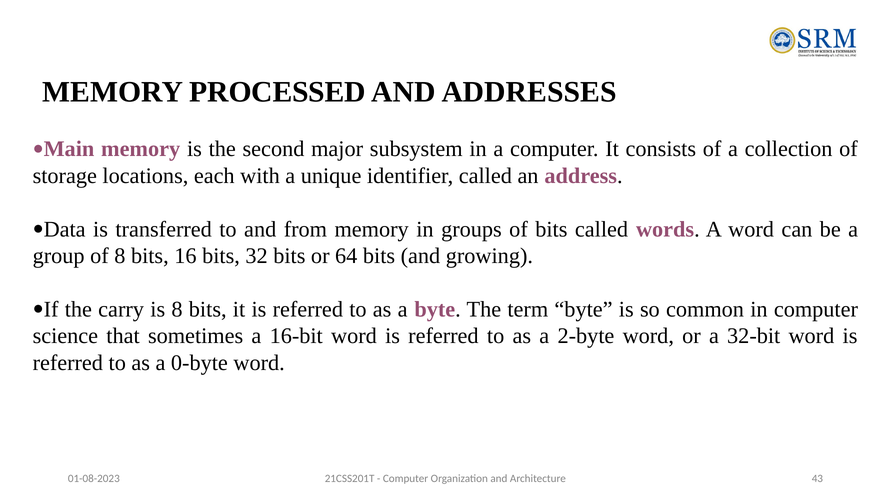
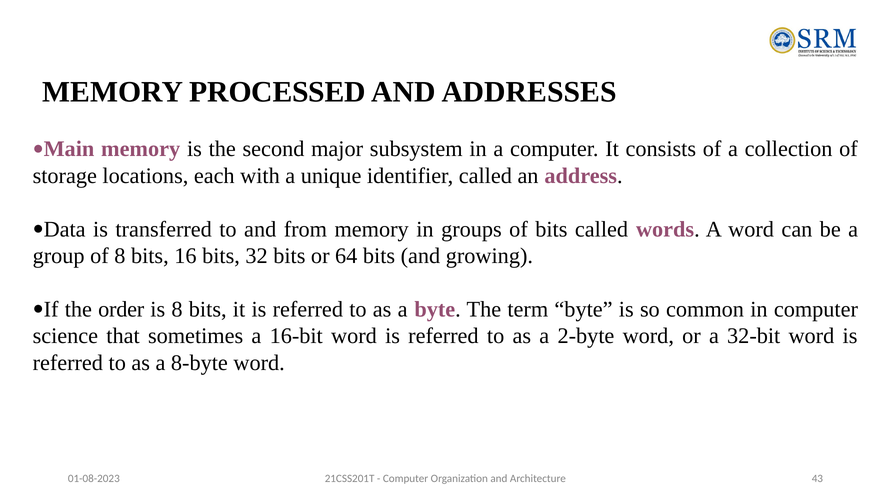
carry: carry -> order (121, 310)
0-byte: 0-byte -> 8-byte (199, 363)
